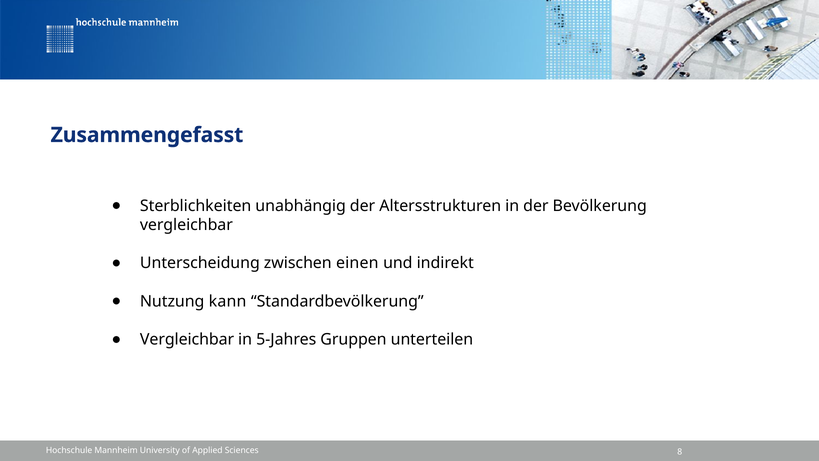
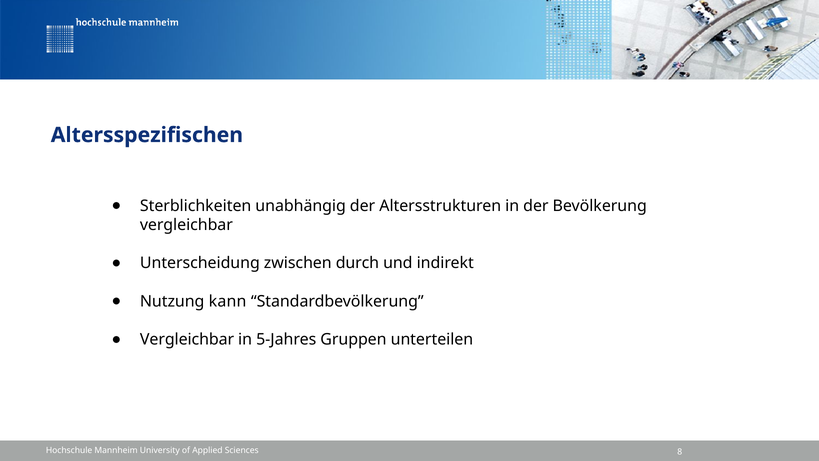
Zusammengefasst: Zusammengefasst -> Altersspezifischen (147, 135)
einen: einen -> durch (357, 263)
